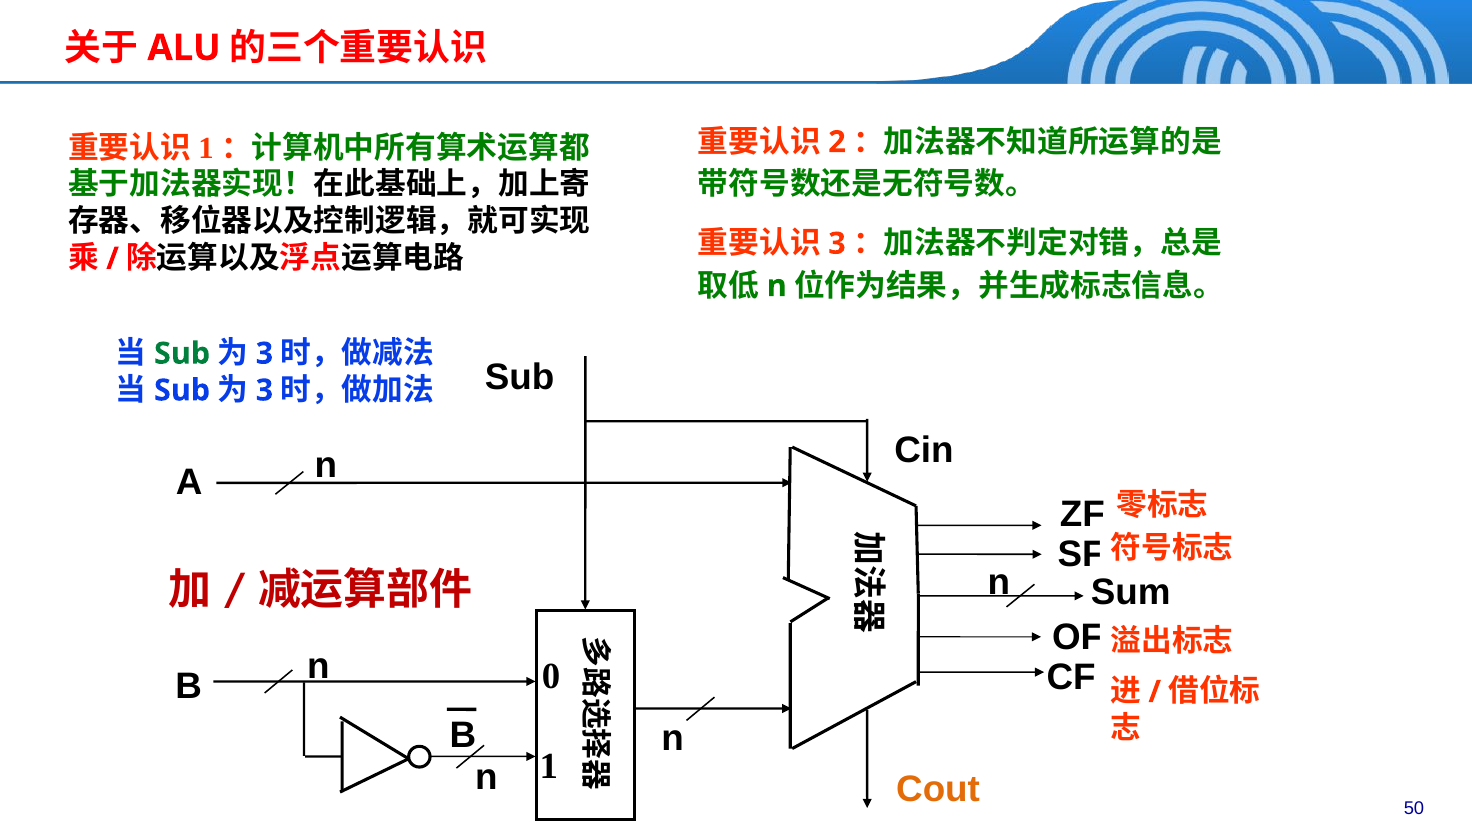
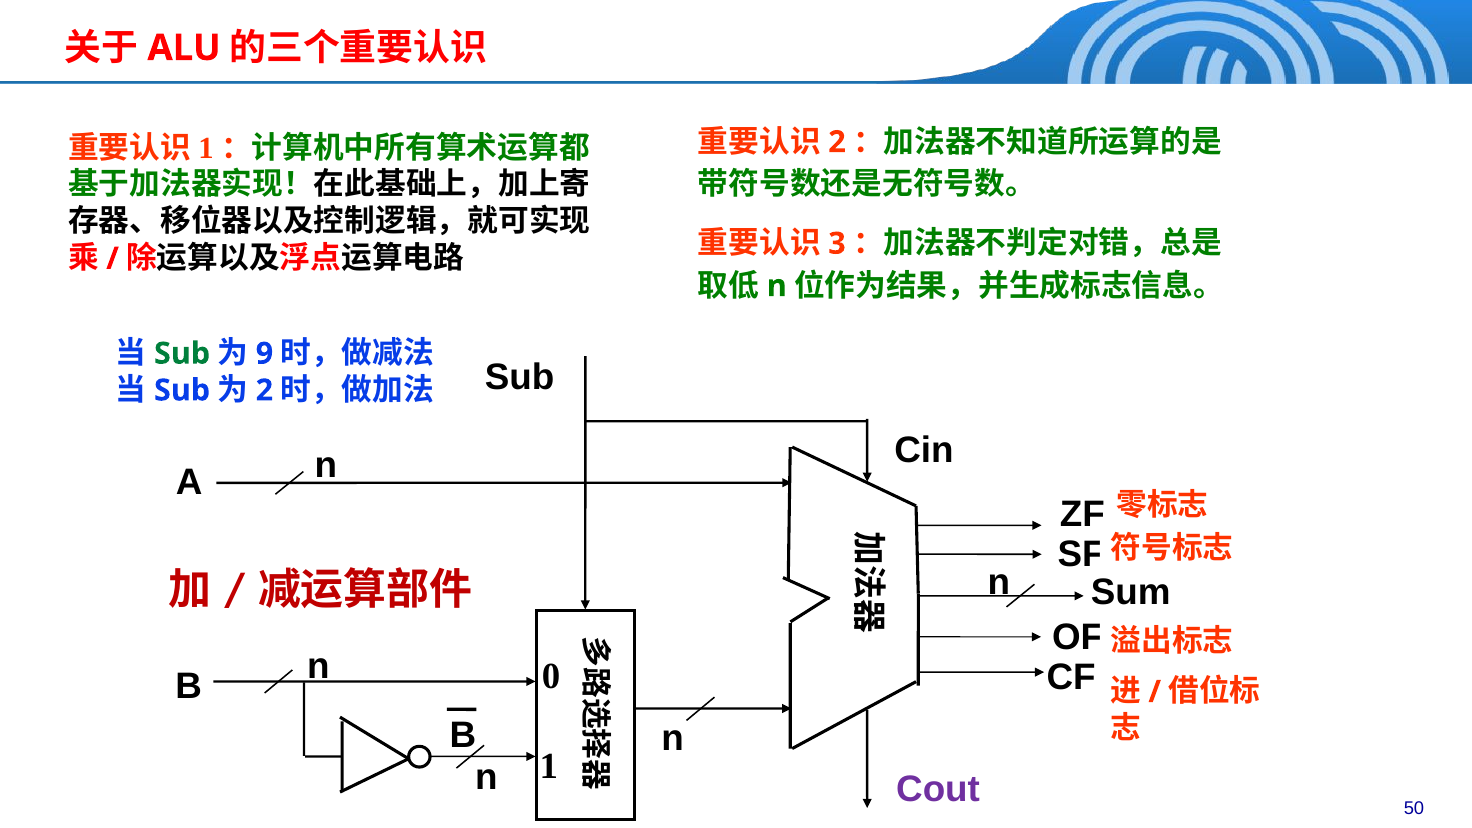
3: 3 -> 9 (264, 354)
3: 3 -> 2 (264, 390)
Cout colour: orange -> purple (938, 789)
